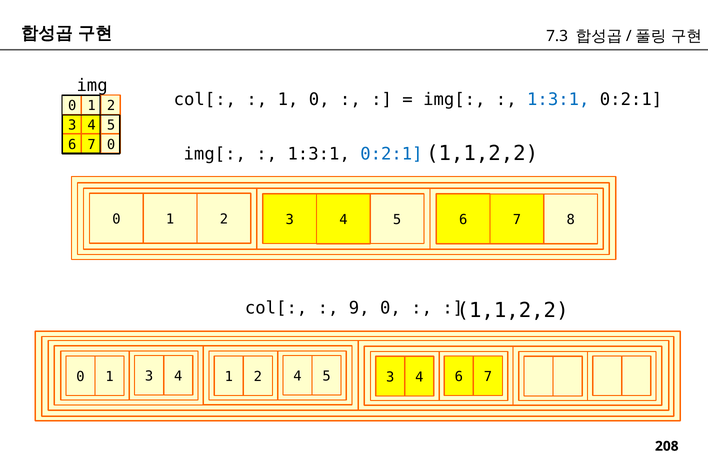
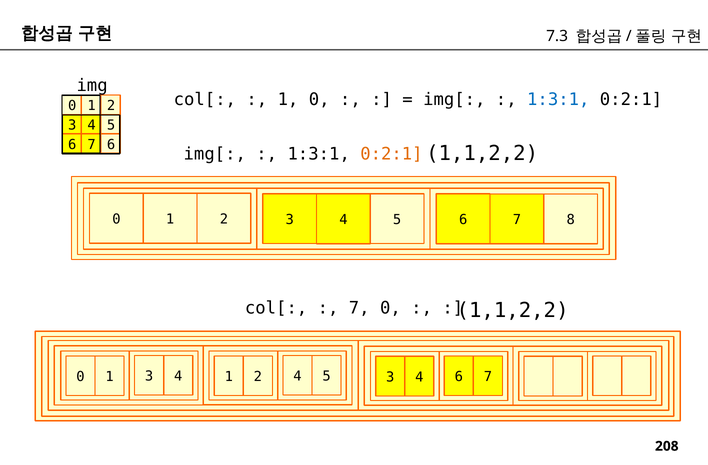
0: 0 -> 6 (111, 145)
0:2:1 colour: blue -> orange (391, 154)
9: 9 -> 7 (359, 308)
